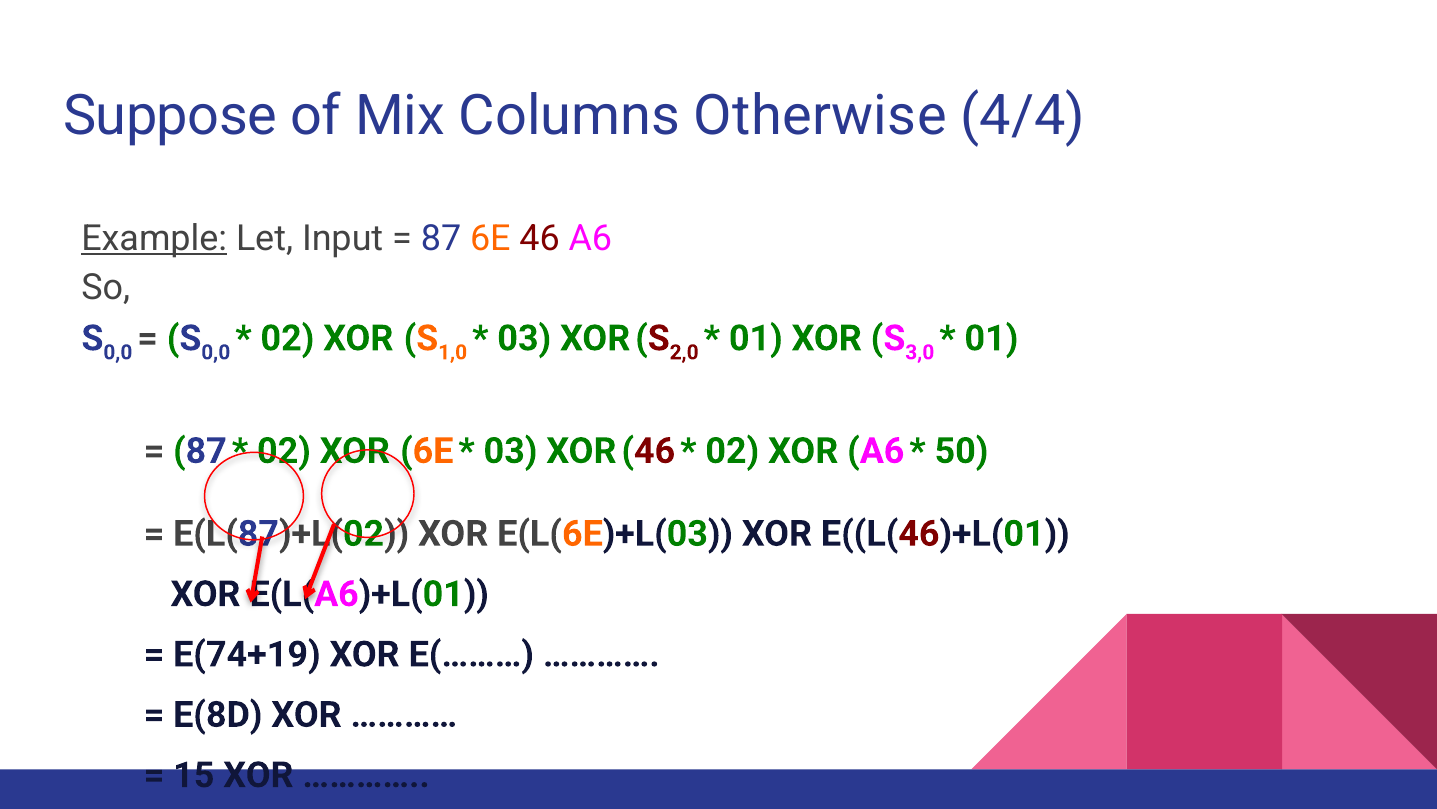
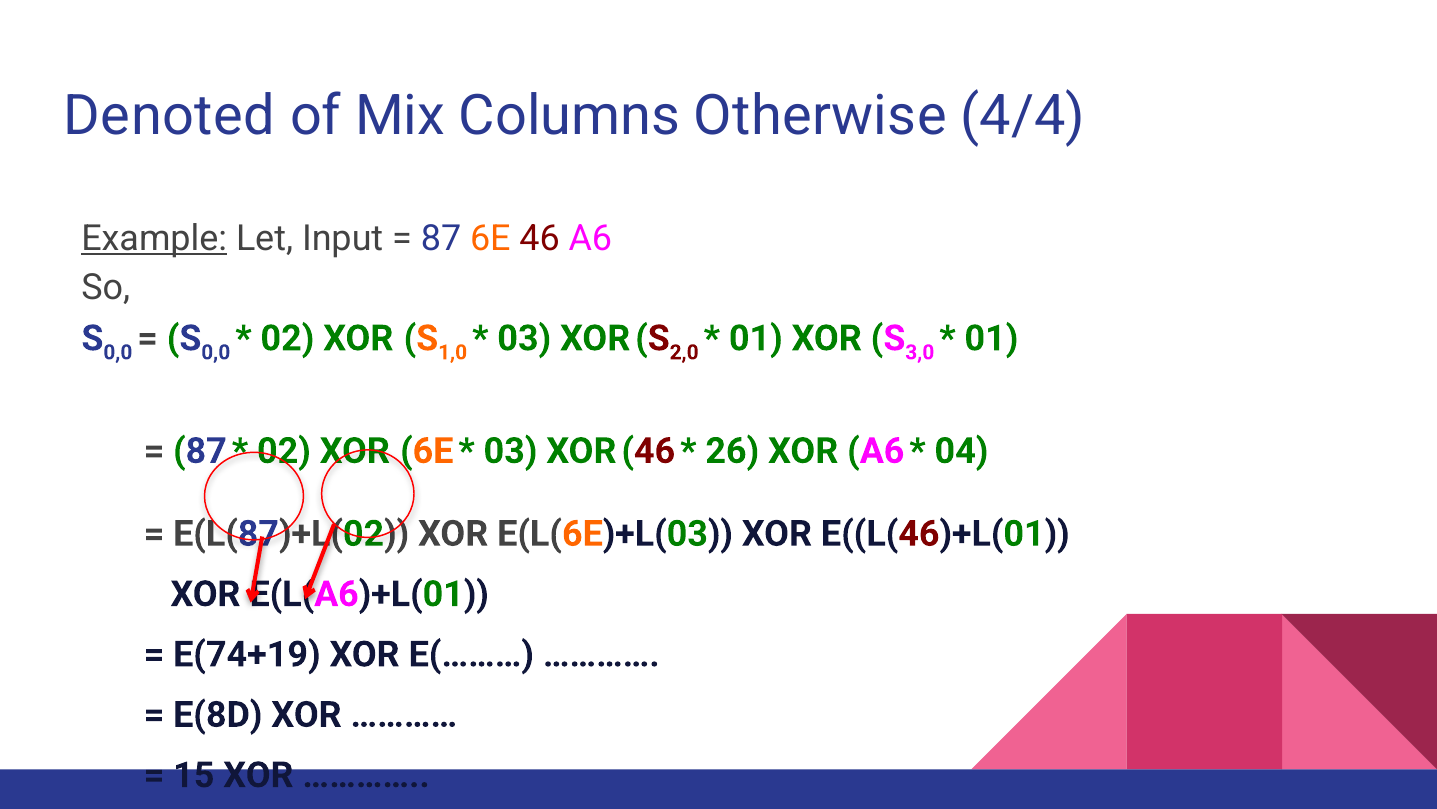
Suppose: Suppose -> Denoted (170, 116)
02: 02 -> 26 (732, 451)
50: 50 -> 04 (961, 451)
